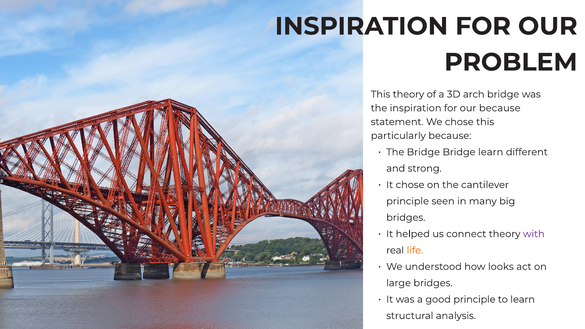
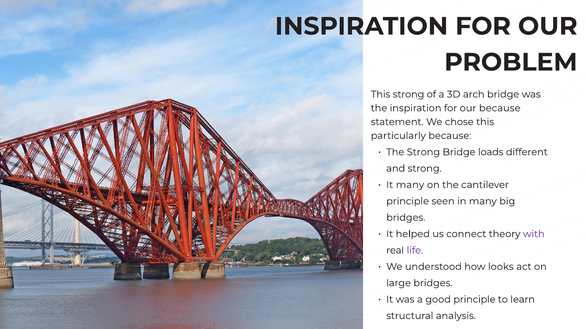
This theory: theory -> strong (409, 94)
The Bridge: Bridge -> Strong (423, 152)
Bridge learn: learn -> loads (491, 152)
It chose: chose -> many (410, 185)
life colour: orange -> purple (415, 250)
